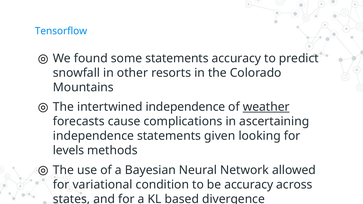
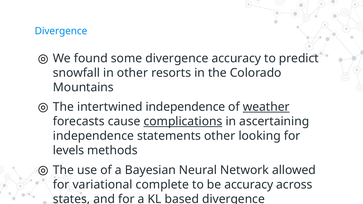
Tensorflow: Tensorflow -> Divergence (61, 31)
some statements: statements -> divergence (177, 58)
complications underline: none -> present (183, 122)
statements given: given -> other (220, 136)
condition: condition -> complete (162, 185)
